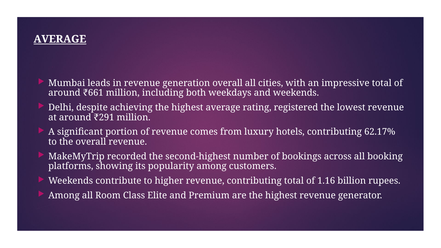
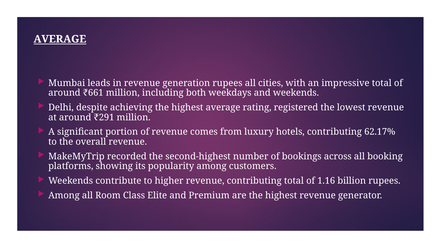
generation overall: overall -> rupees (227, 83)
